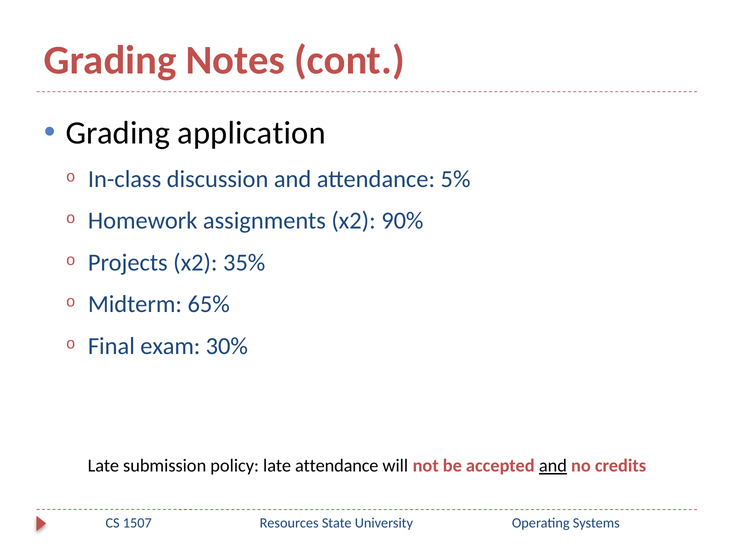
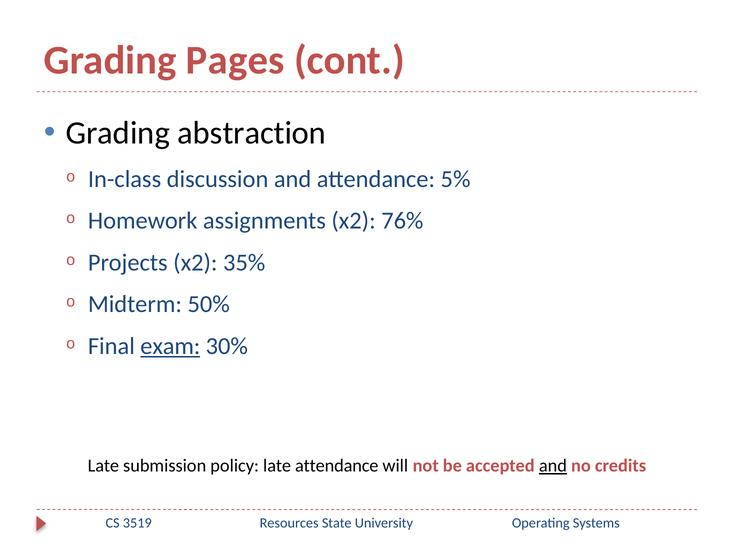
Notes: Notes -> Pages (235, 60)
application: application -> abstraction (252, 133)
90%: 90% -> 76% (402, 221)
65%: 65% -> 50% (209, 305)
exam underline: none -> present (170, 346)
1507: 1507 -> 3519 (137, 523)
